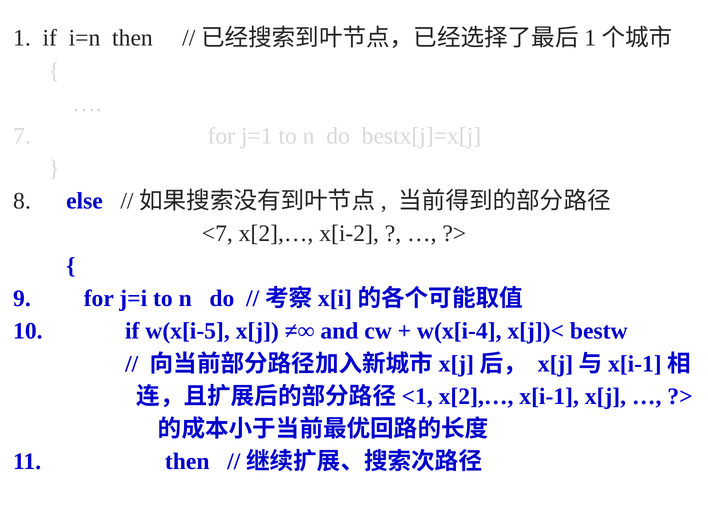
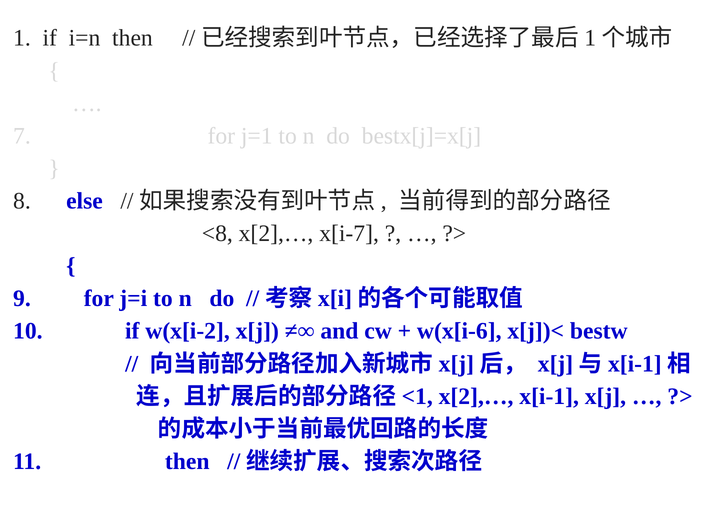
<7: <7 -> <8 (217, 234)
x[i-2: x[i-2 -> x[i-7 (349, 234)
w(x[i-5: w(x[i-5 -> w(x[i-2 (188, 331)
w(x[i-4: w(x[i-4 -> w(x[i-6 (459, 331)
